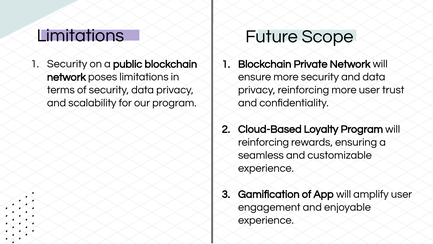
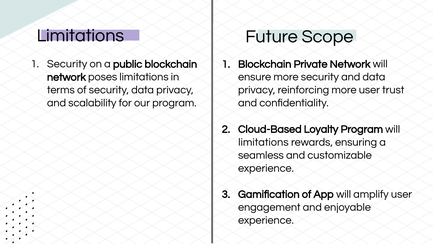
reinforcing: reinforcing -> limitations (263, 142)
